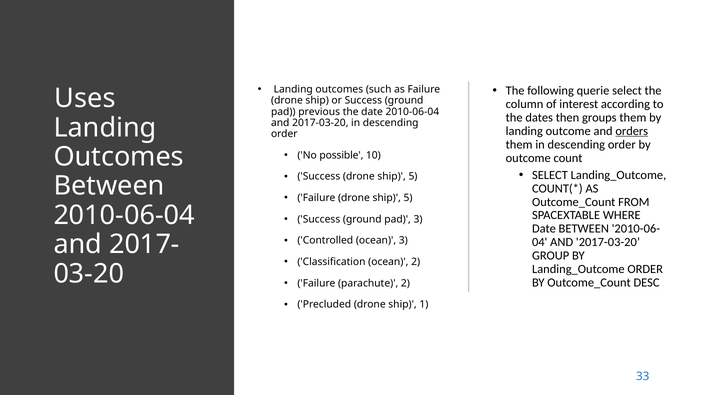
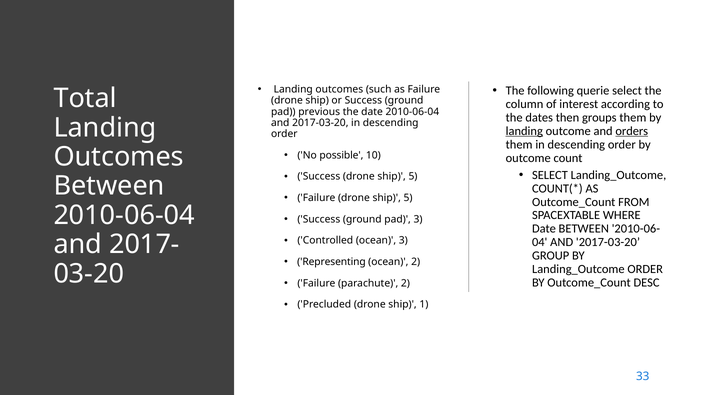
Uses: Uses -> Total (85, 99)
landing underline: none -> present (524, 131)
Classification: Classification -> Representing (331, 262)
